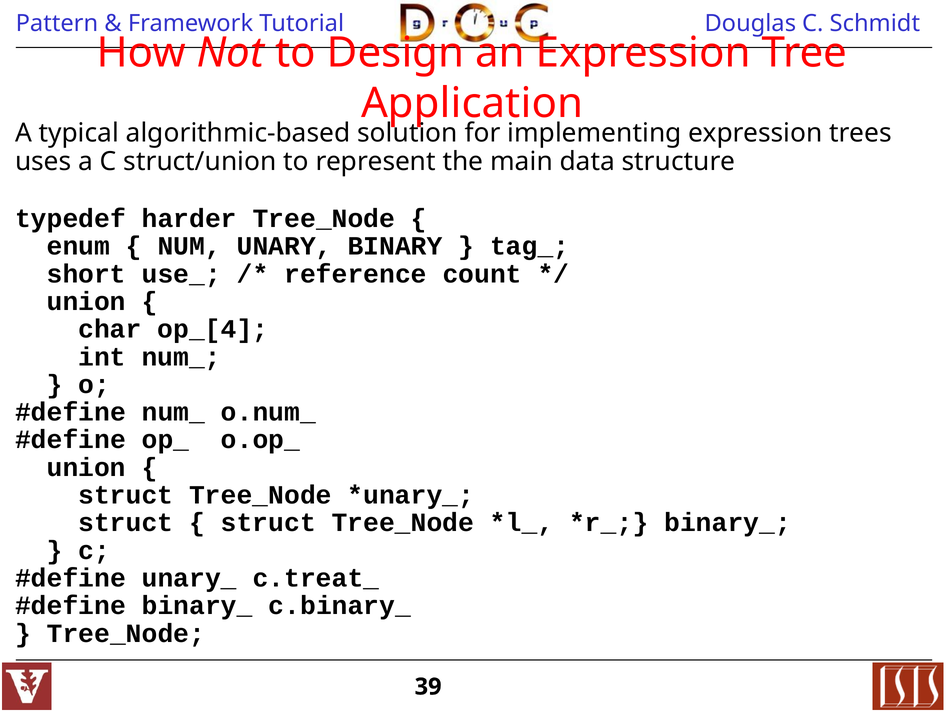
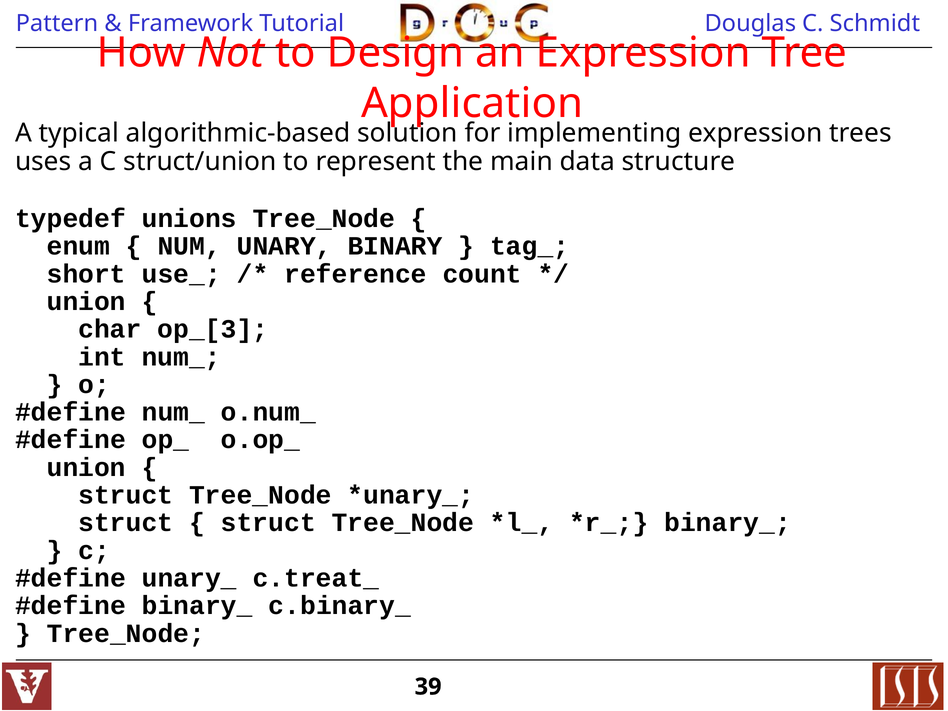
harder: harder -> unions (189, 219)
op_[4: op_[4 -> op_[3 (213, 329)
